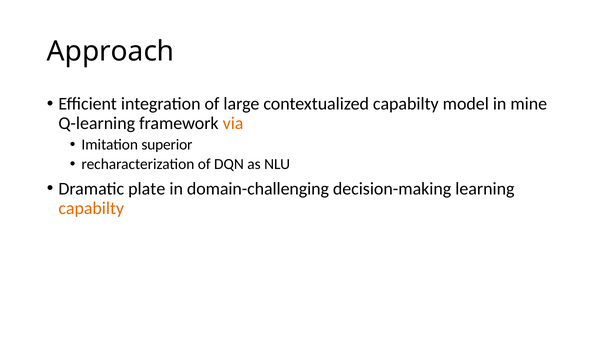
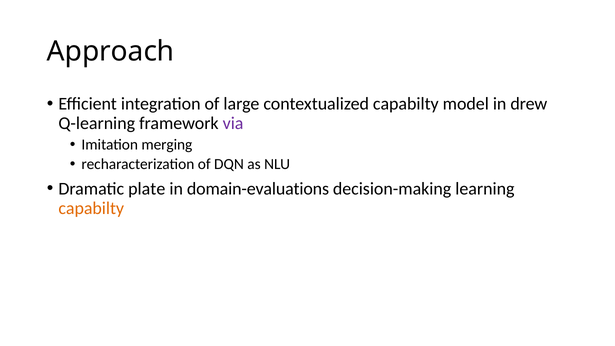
mine: mine -> drew (529, 104)
via colour: orange -> purple (233, 123)
superior: superior -> merging (167, 145)
domain-challenging: domain-challenging -> domain-evaluations (258, 189)
